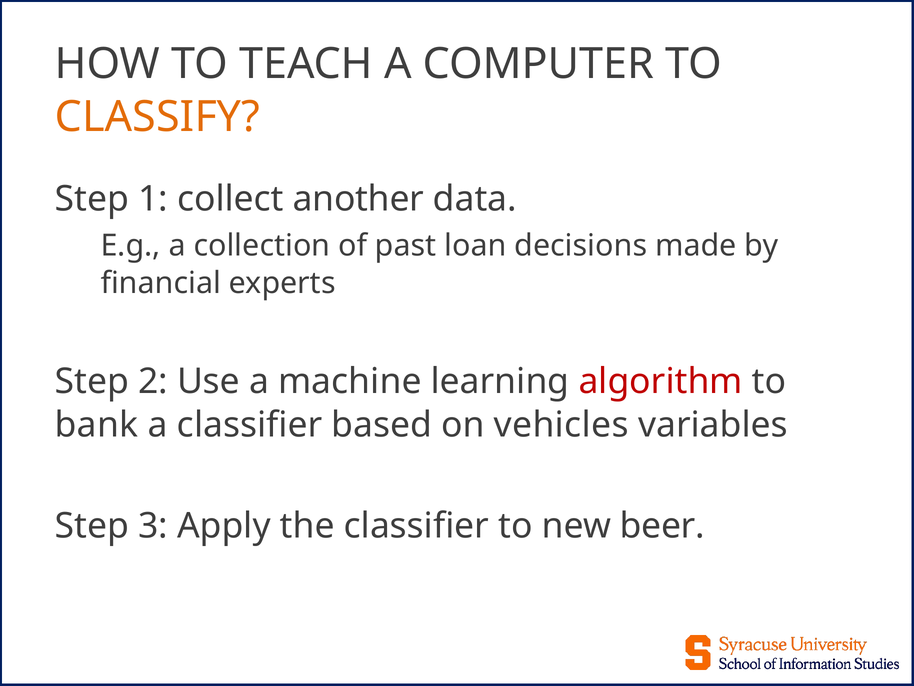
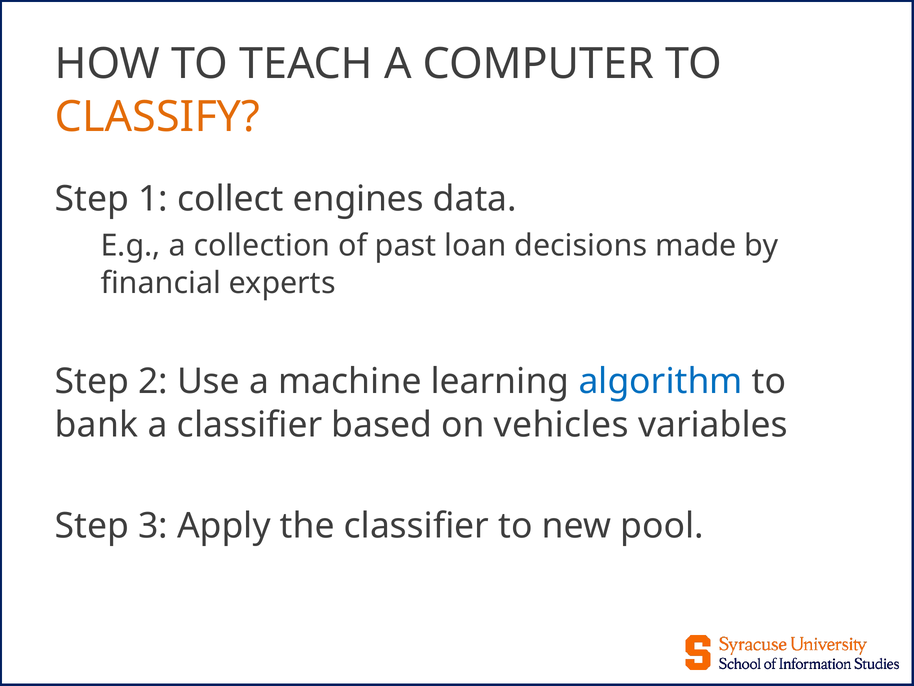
another: another -> engines (358, 199)
algorithm colour: red -> blue (661, 381)
beer: beer -> pool (662, 526)
